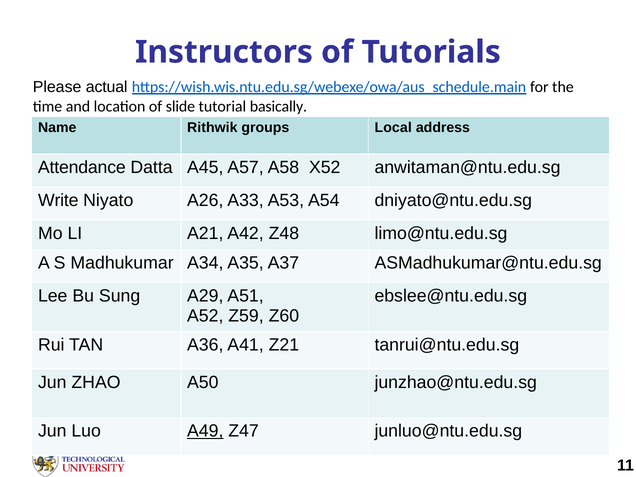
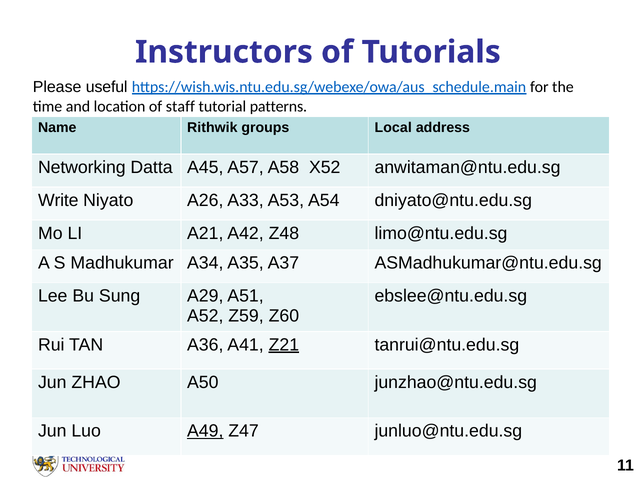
actual: actual -> useful (107, 87)
slide: slide -> staff (180, 106)
basically: basically -> patterns (278, 106)
Attendance: Attendance -> Networking (82, 167)
Z21 underline: none -> present (284, 345)
